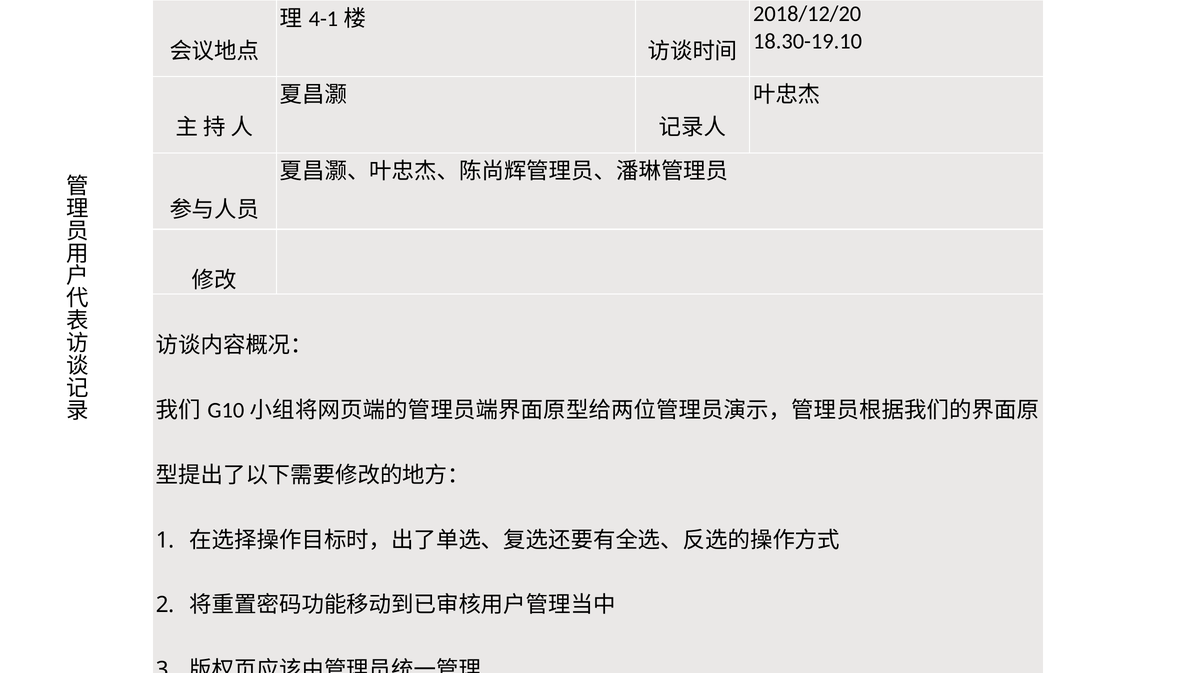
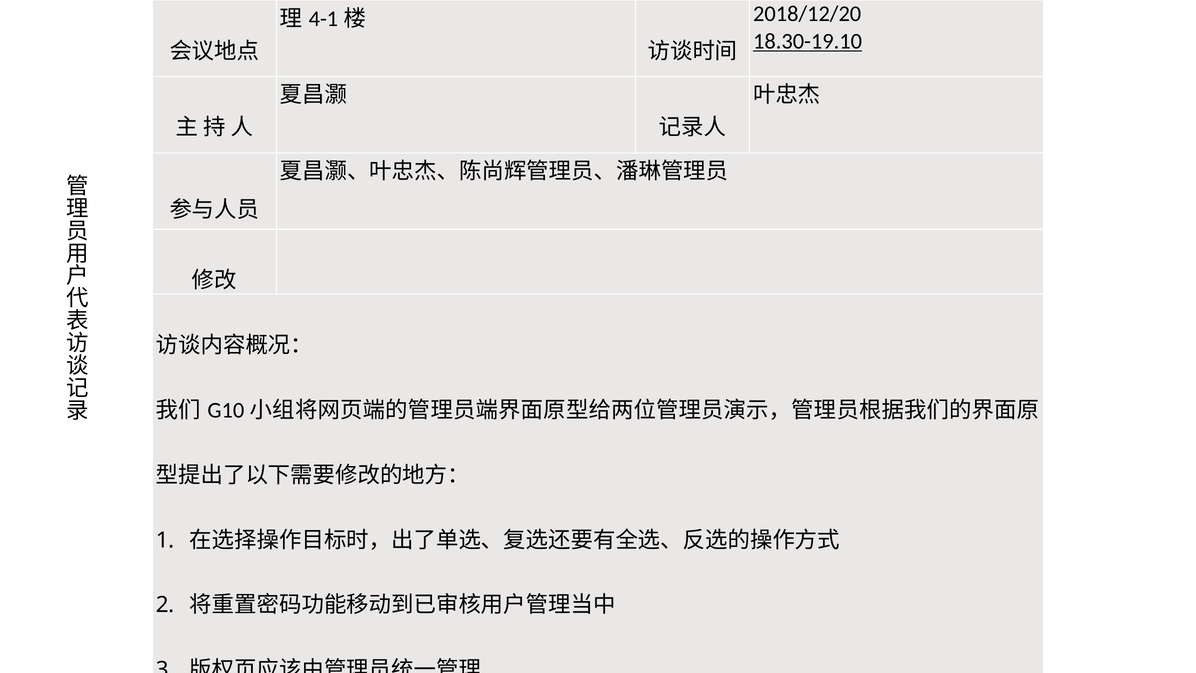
18.30-19.10 underline: none -> present (808, 41)
